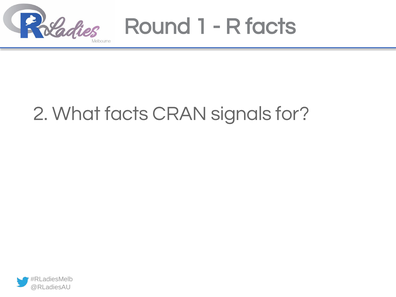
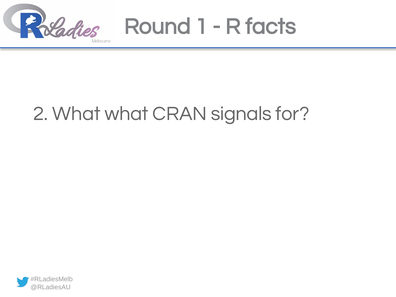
What facts: facts -> what (127, 114)
